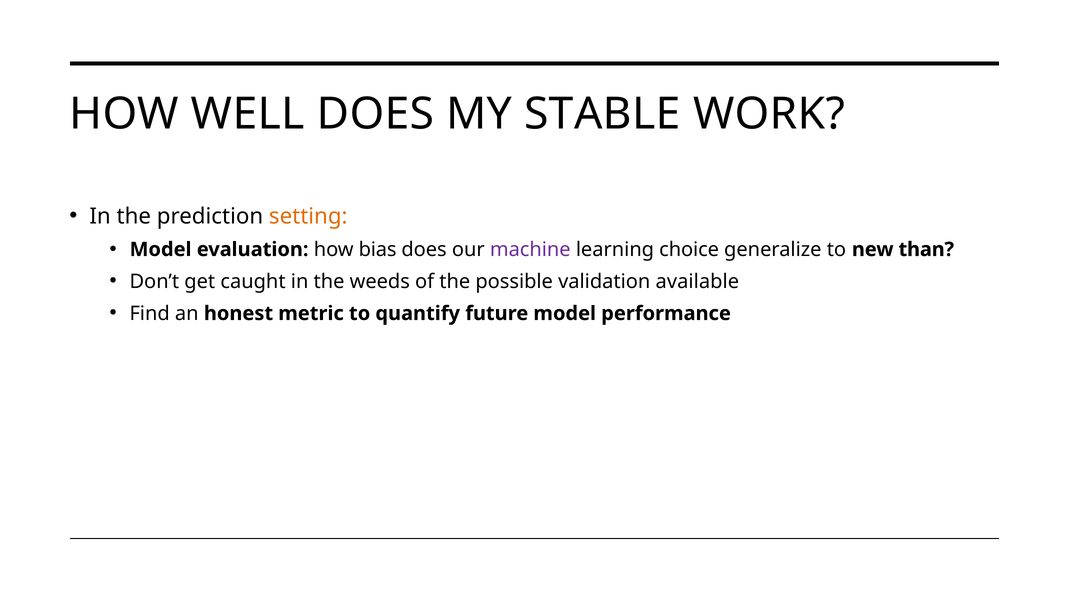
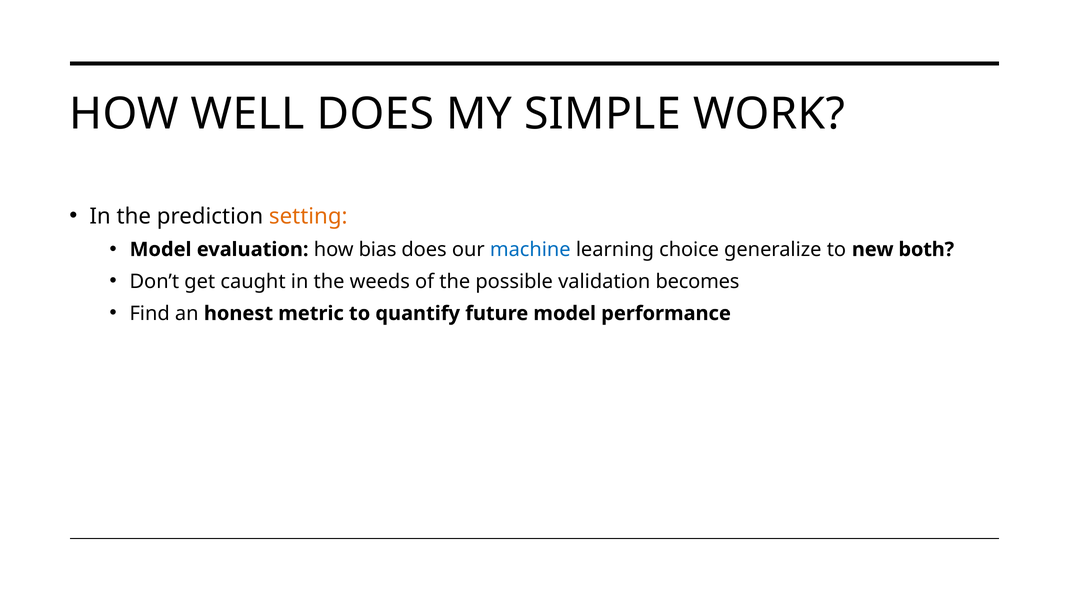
STABLE: STABLE -> SIMPLE (602, 114)
machine colour: purple -> blue (530, 250)
than: than -> both (926, 250)
available: available -> becomes (697, 282)
